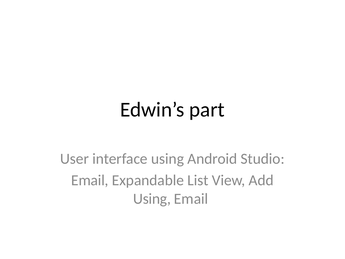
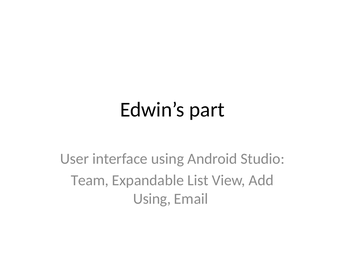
Email: Email -> Team (90, 180)
